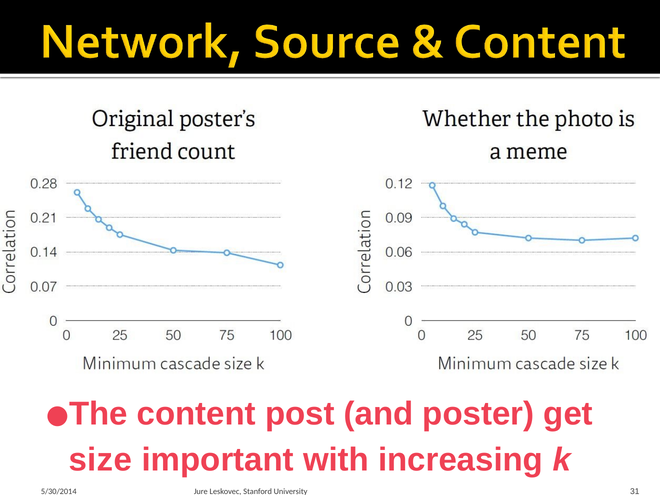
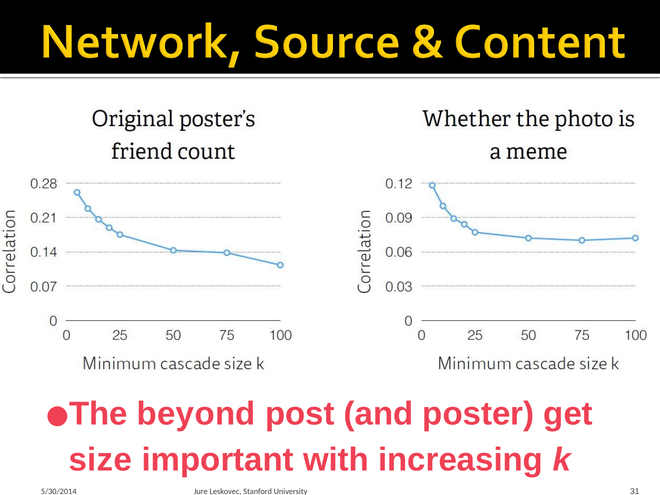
content: content -> beyond (196, 414)
